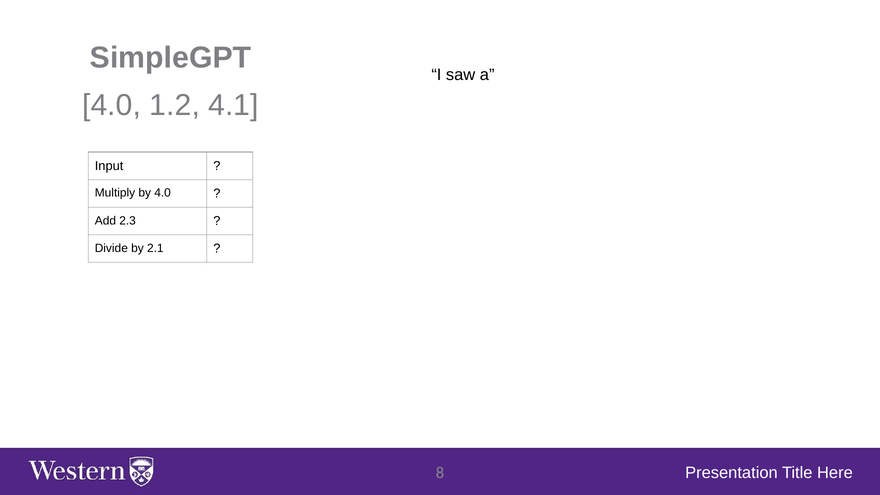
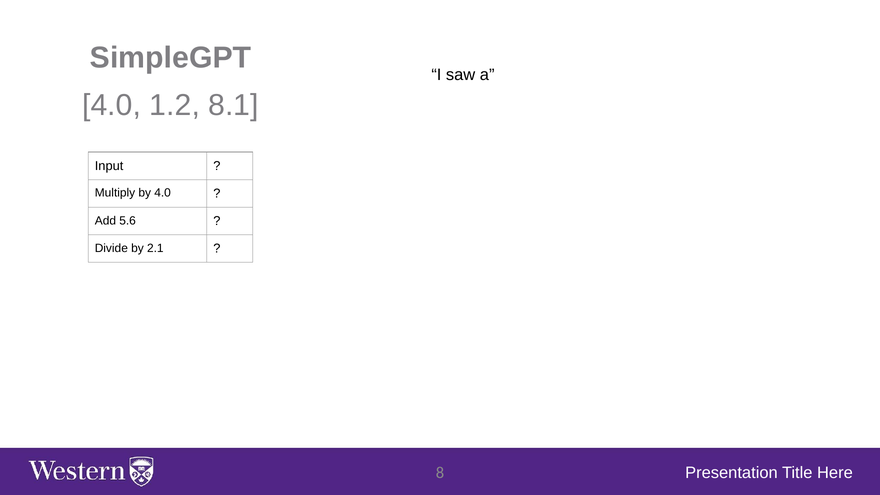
4.1: 4.1 -> 8.1 (233, 105)
2.3: 2.3 -> 5.6 (128, 221)
